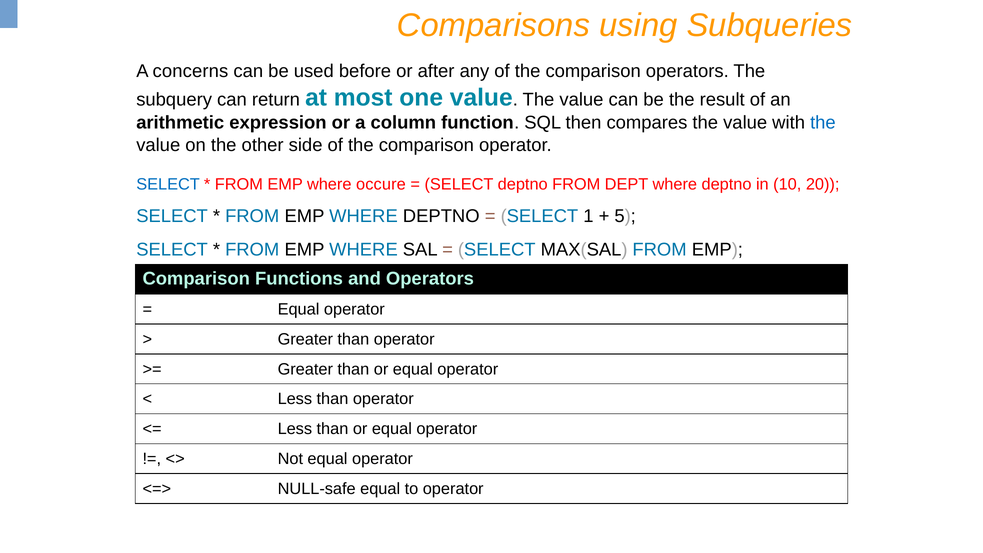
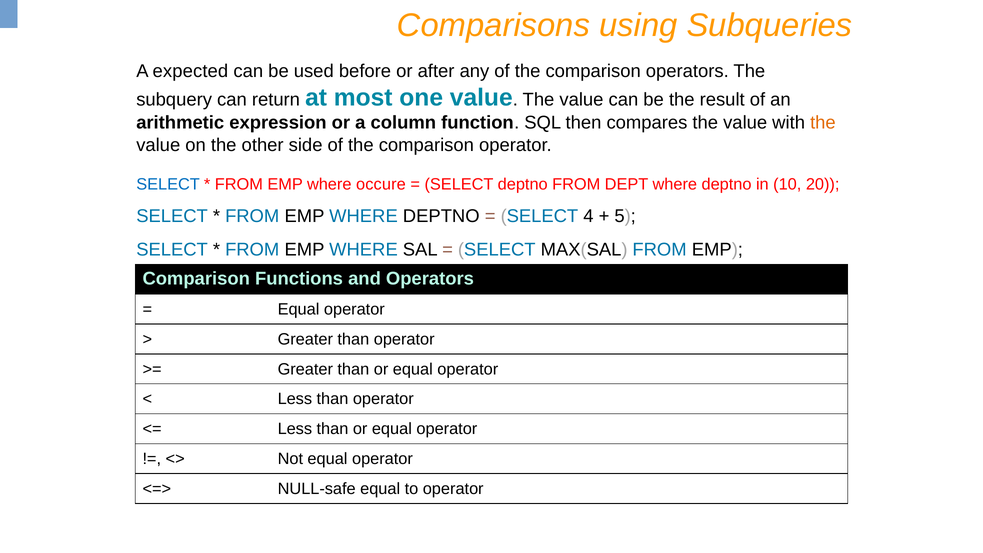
concerns: concerns -> expected (190, 71)
the colour: blue -> orange (823, 123)
1: 1 -> 4 (588, 216)
